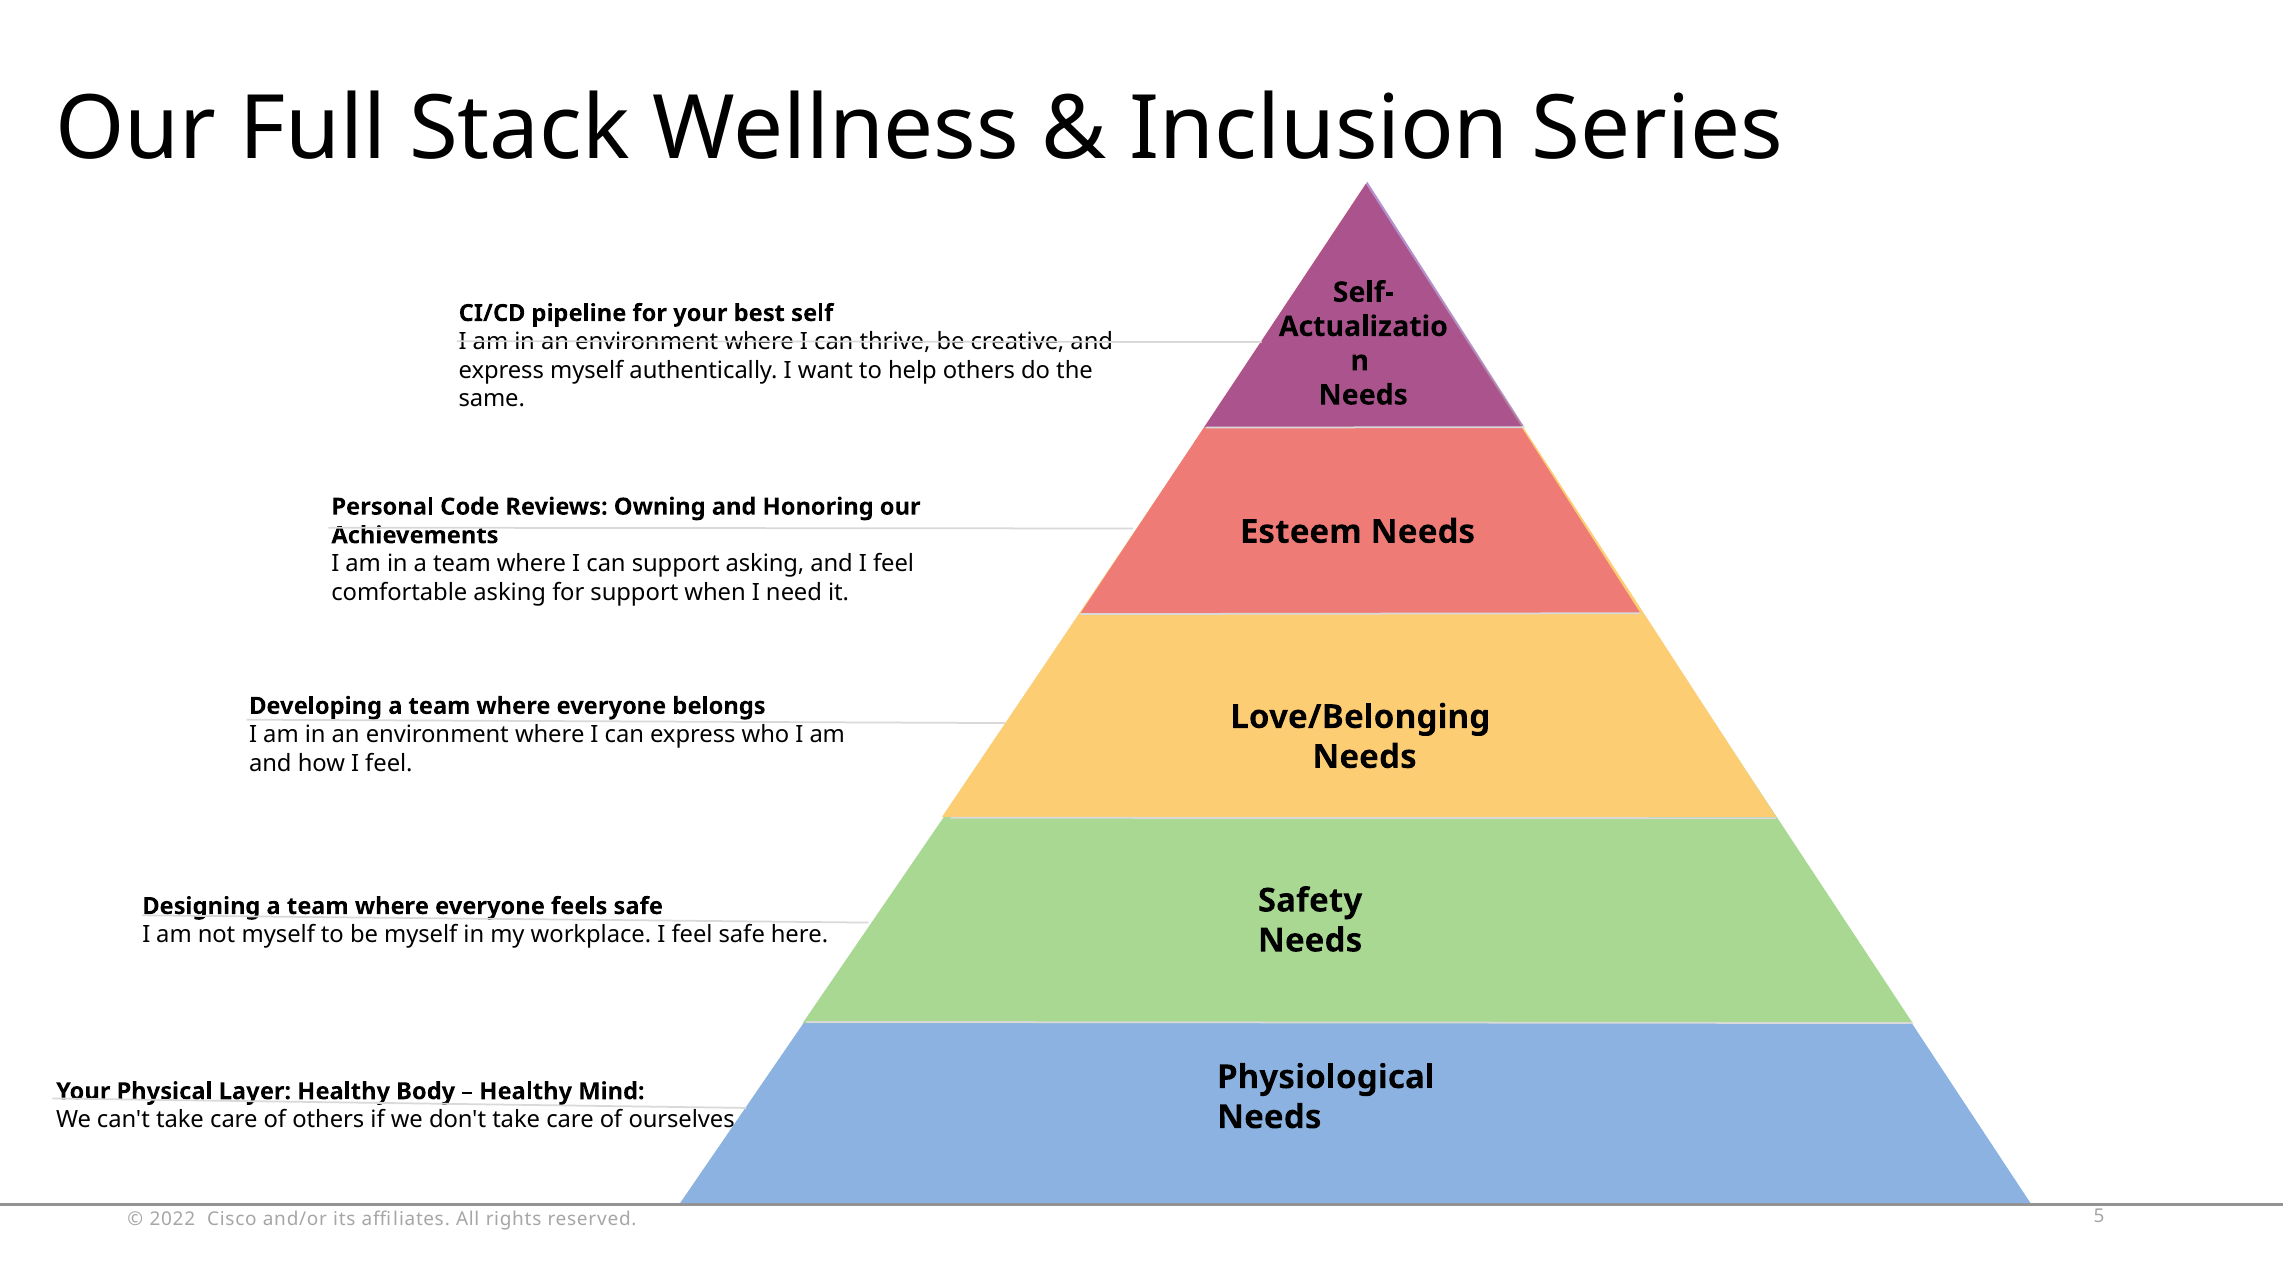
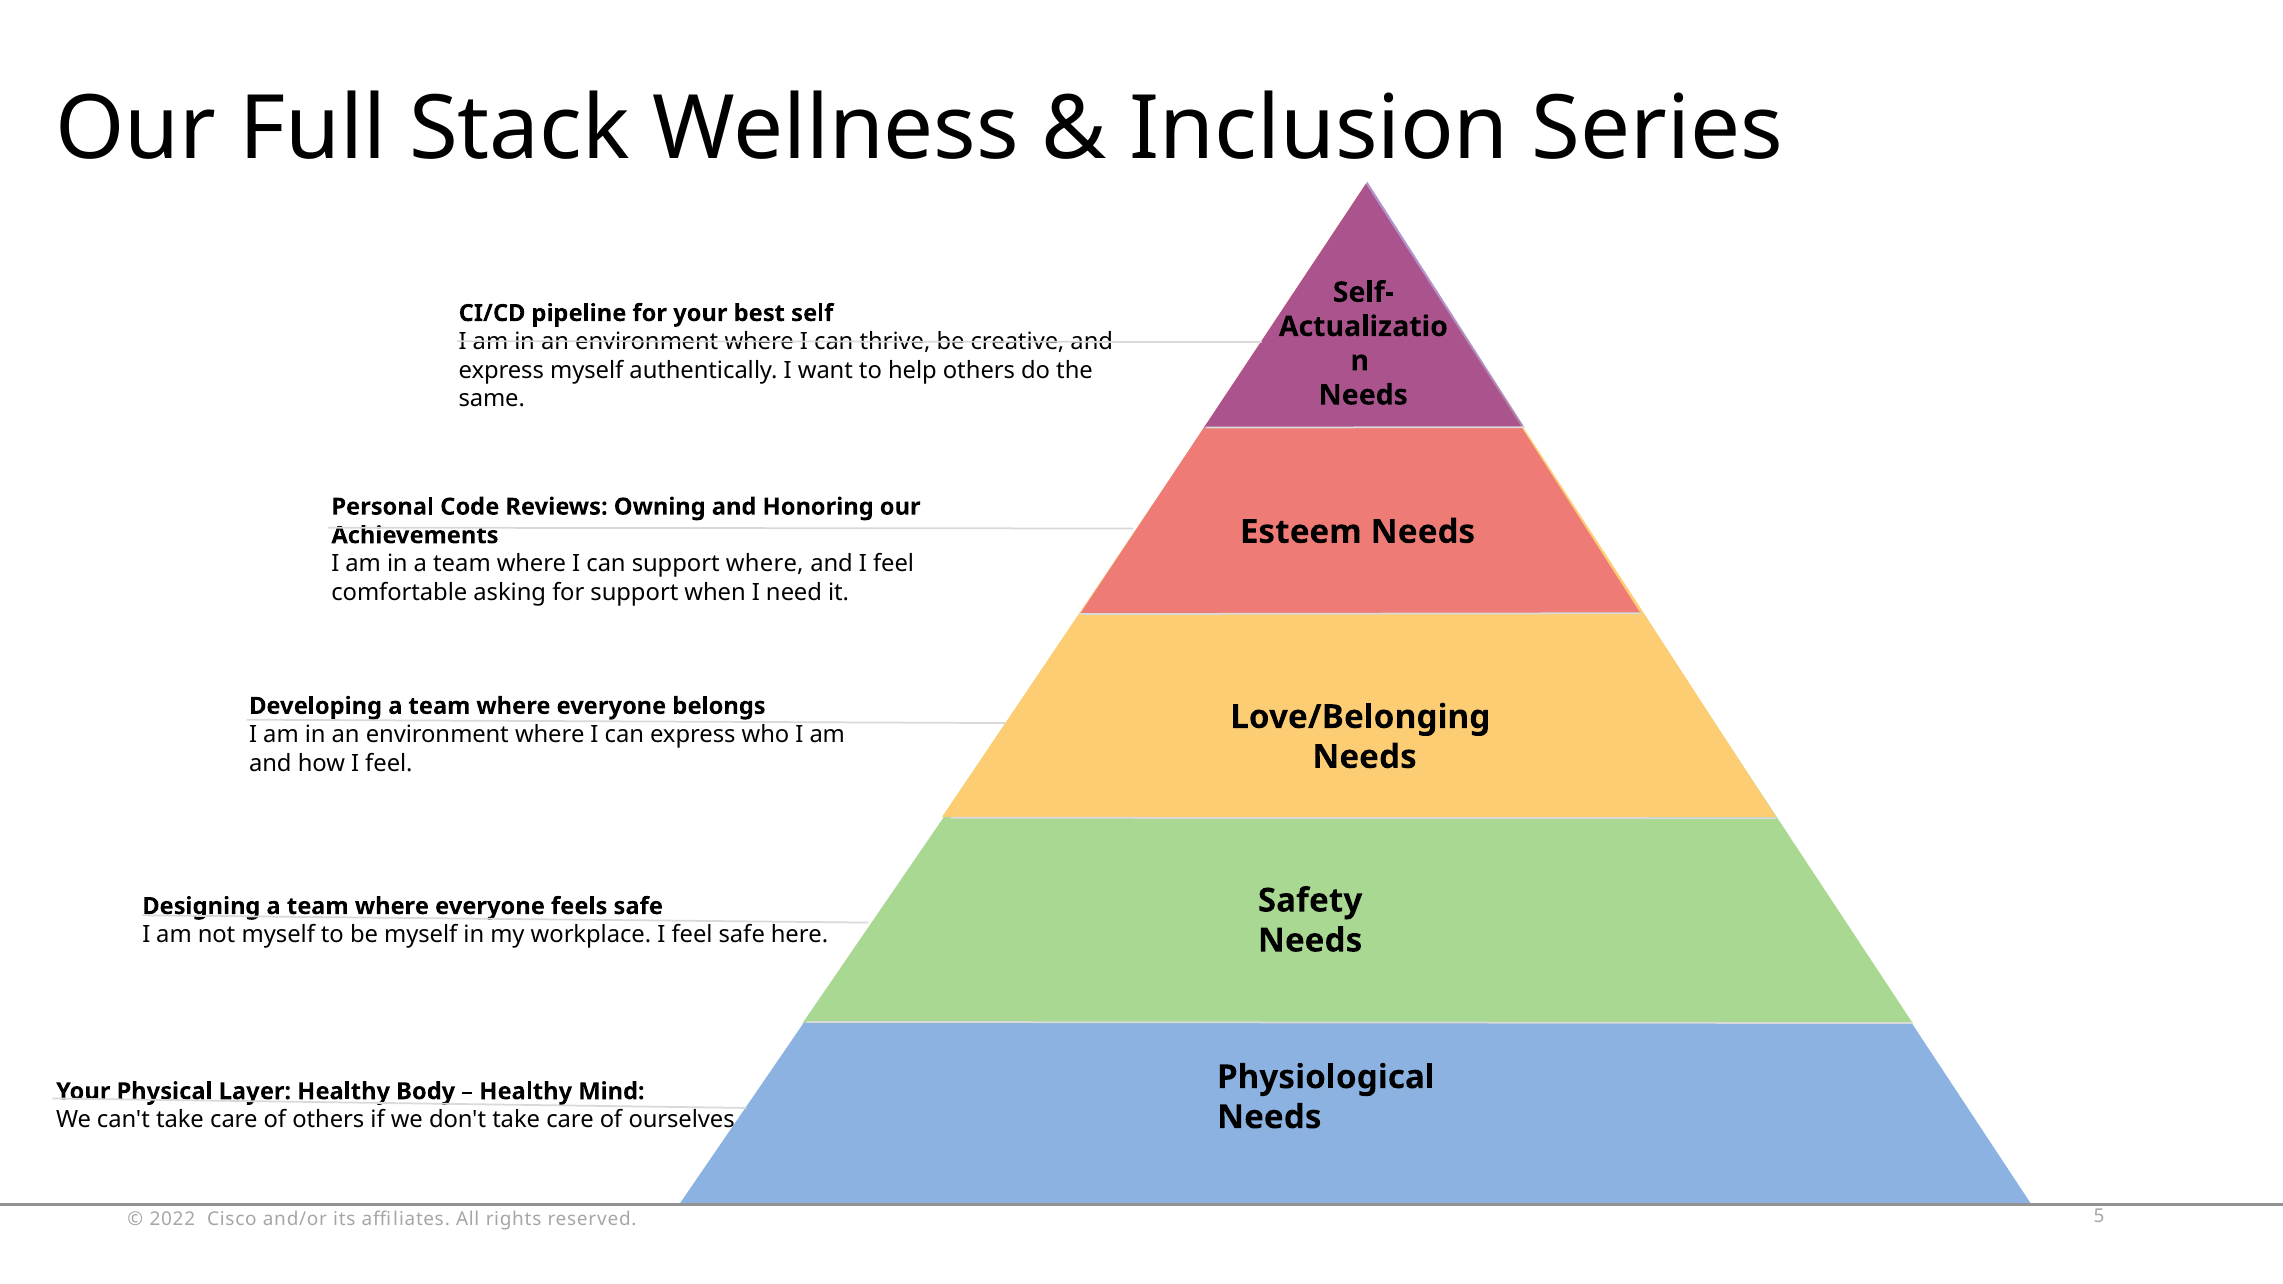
support asking: asking -> where (765, 564)
